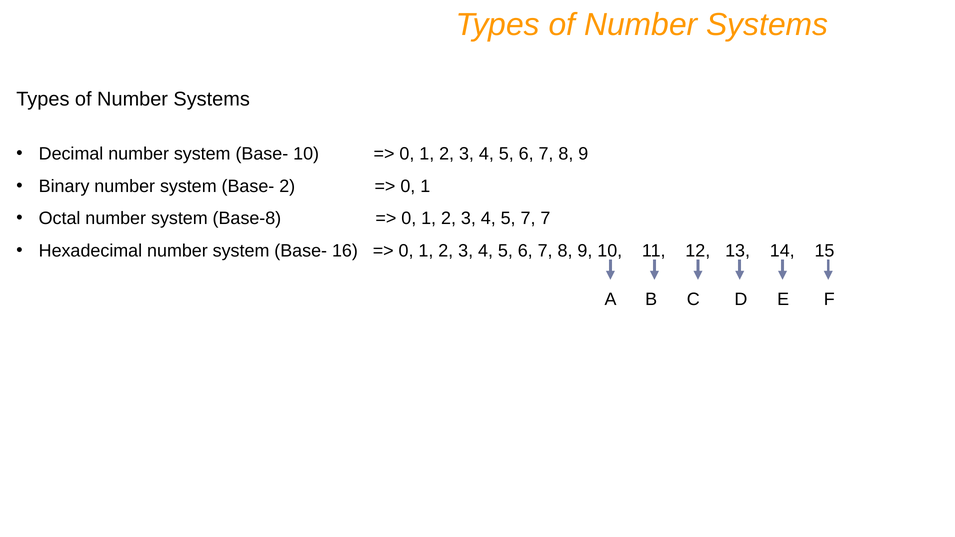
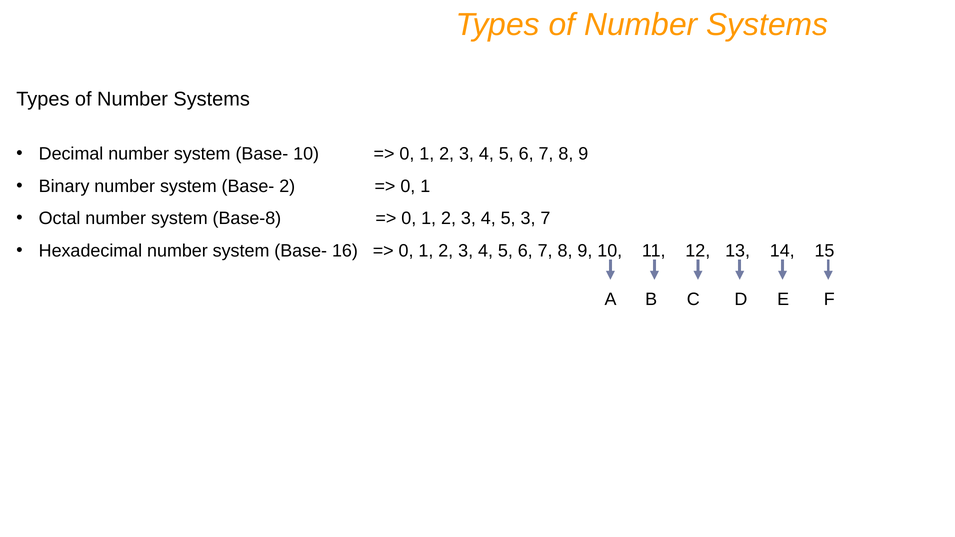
5 7: 7 -> 3 (528, 219)
